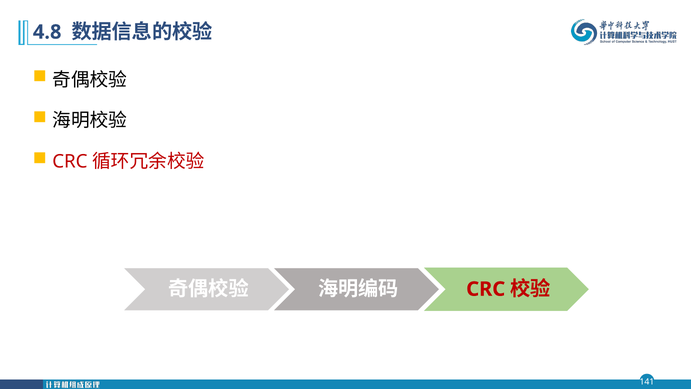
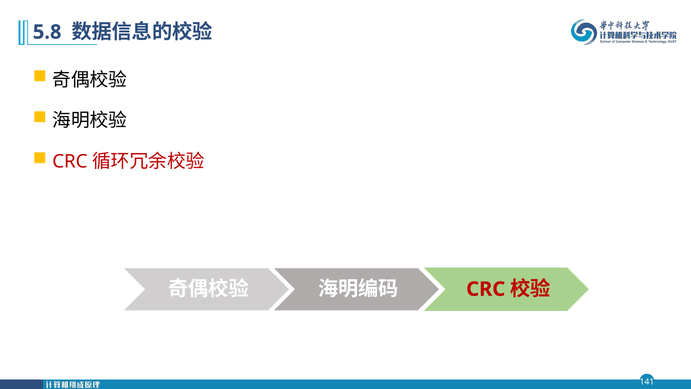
4.8: 4.8 -> 5.8 (47, 32)
